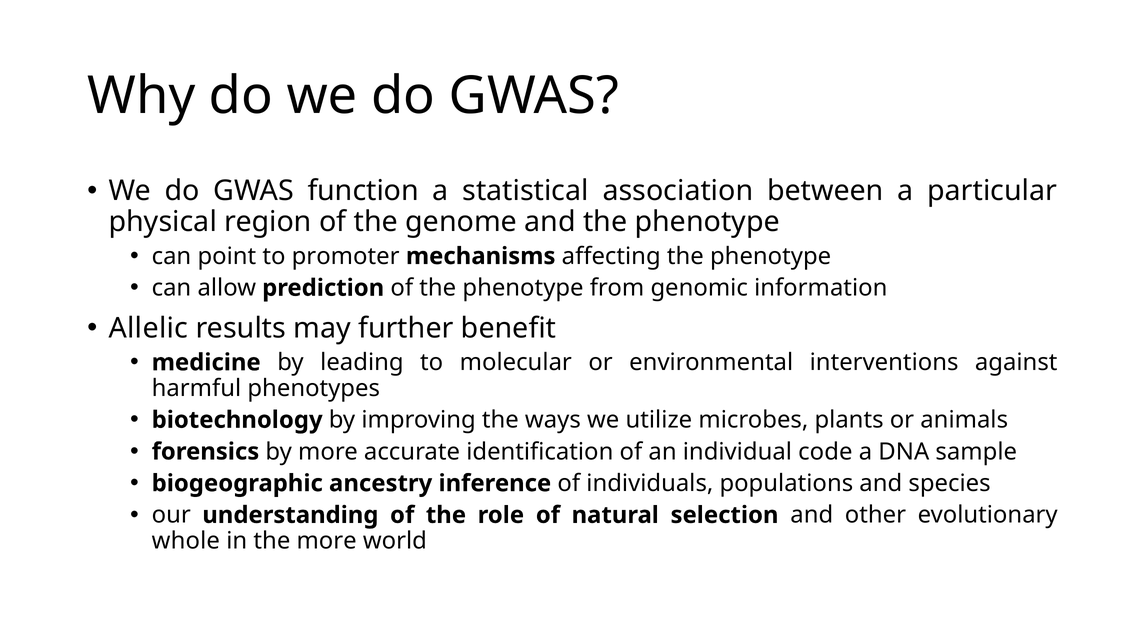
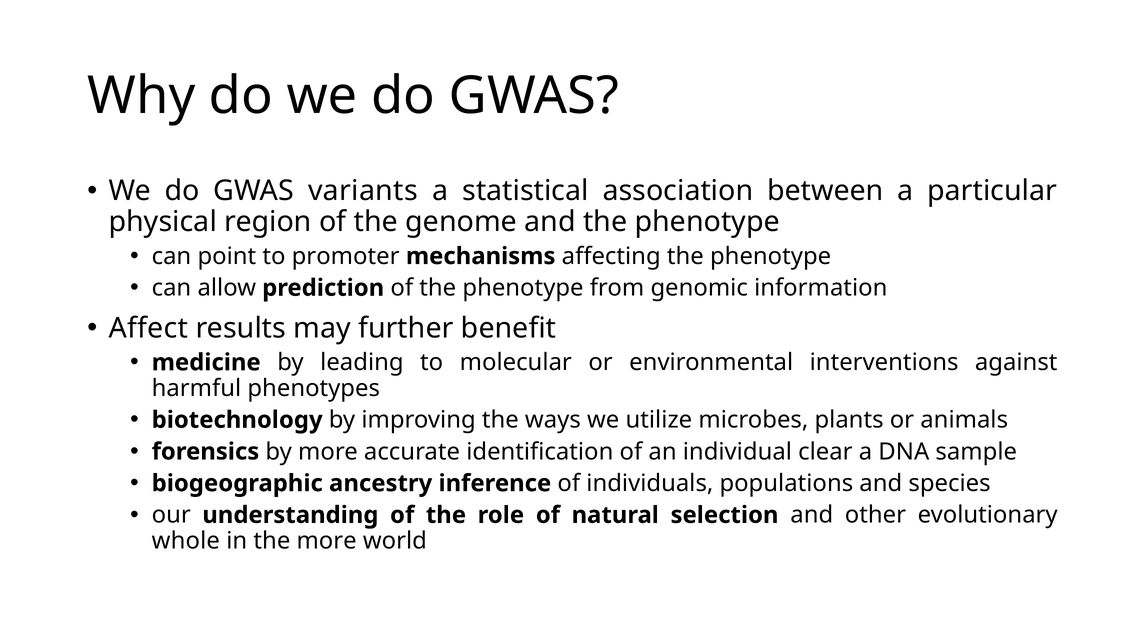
function: function -> variants (363, 191)
Allelic: Allelic -> Affect (148, 328)
code: code -> clear (825, 452)
